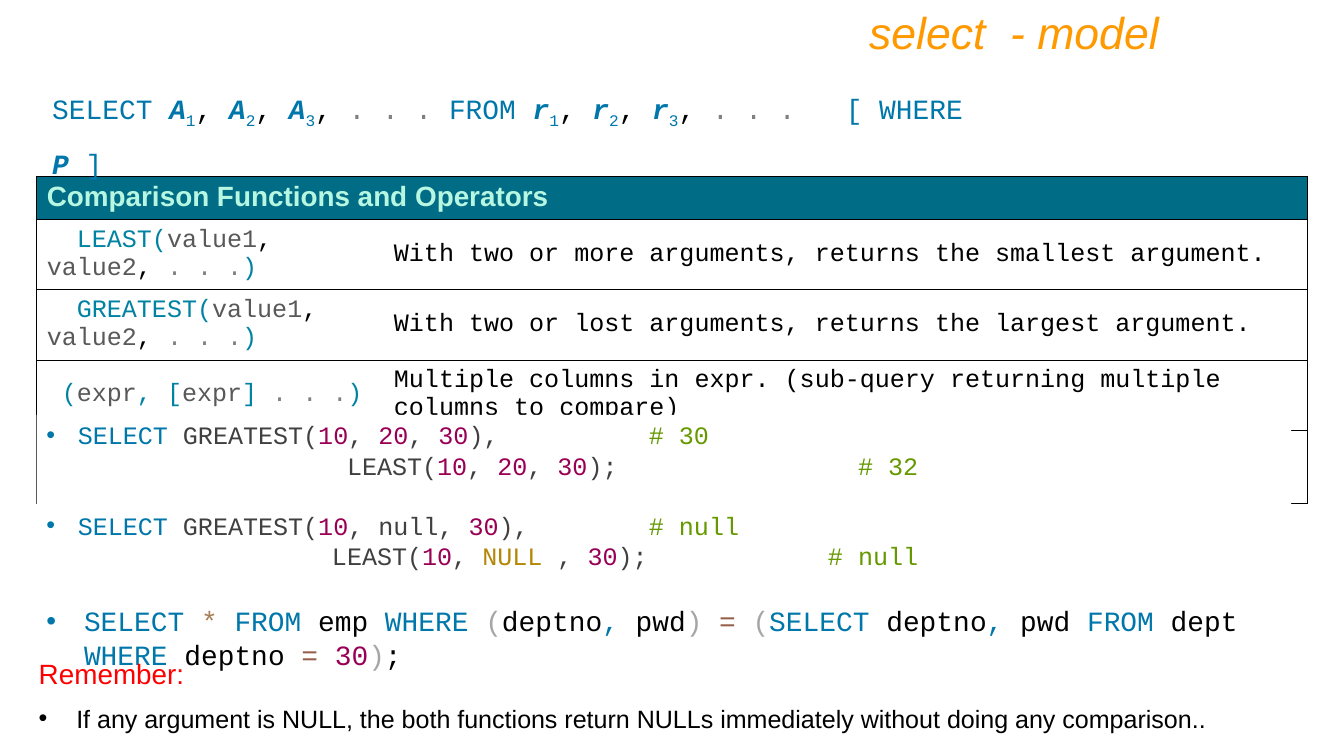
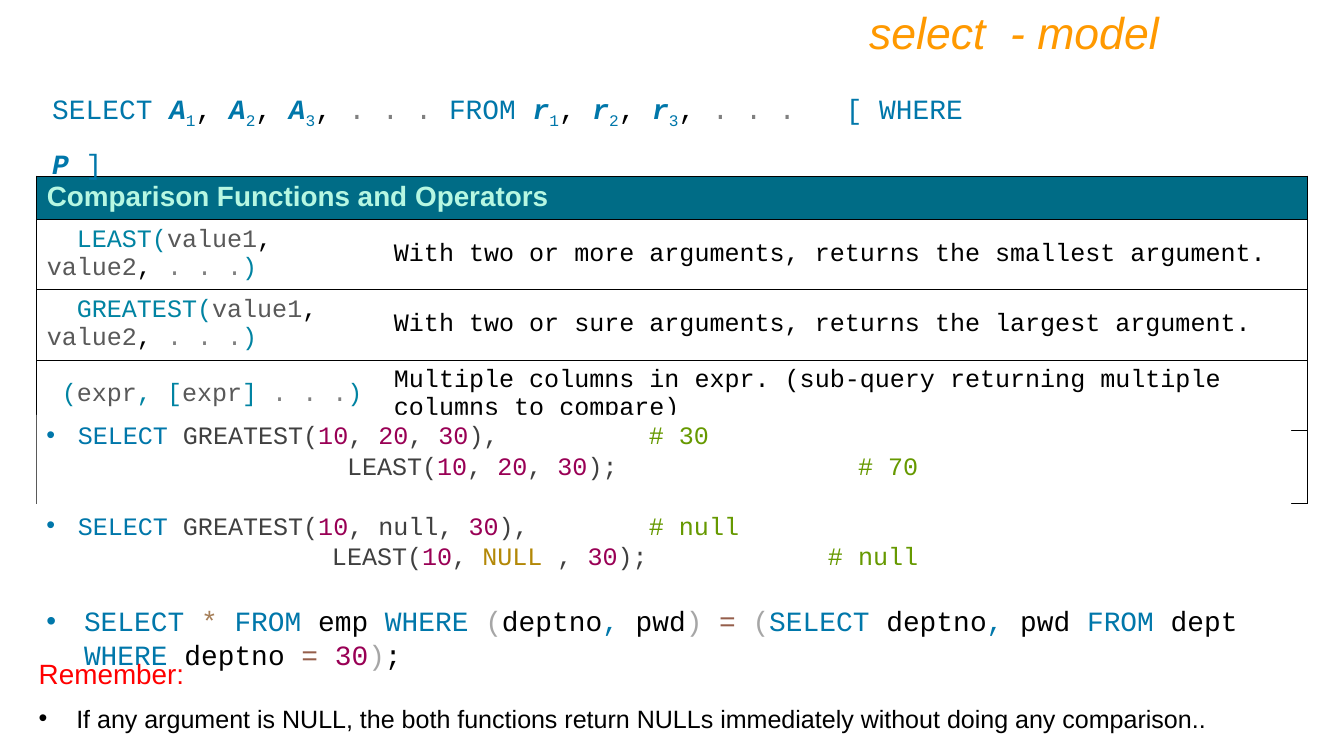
lost: lost -> sure (604, 323)
32: 32 -> 70 (903, 466)
